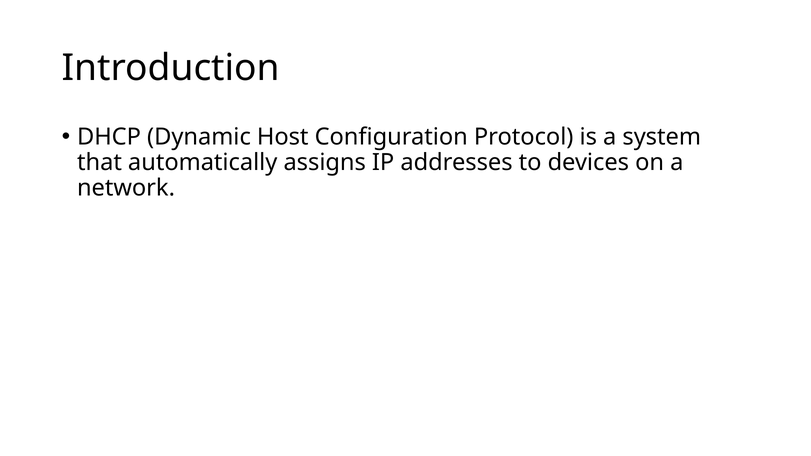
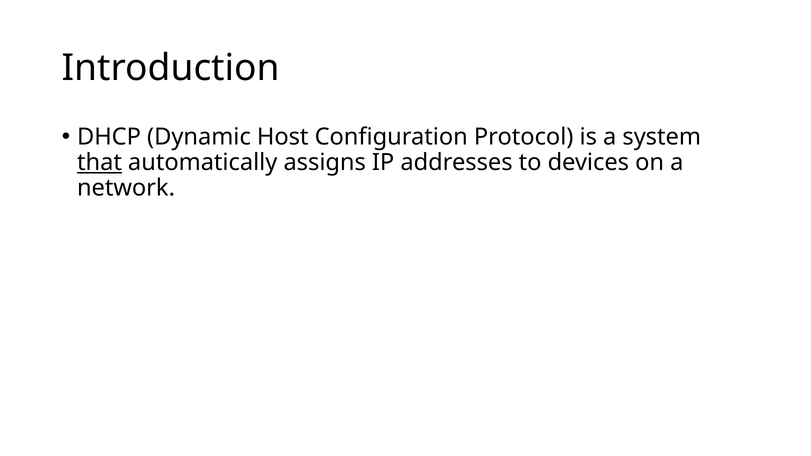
that underline: none -> present (99, 163)
